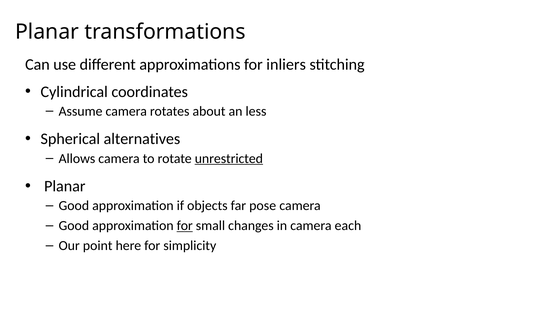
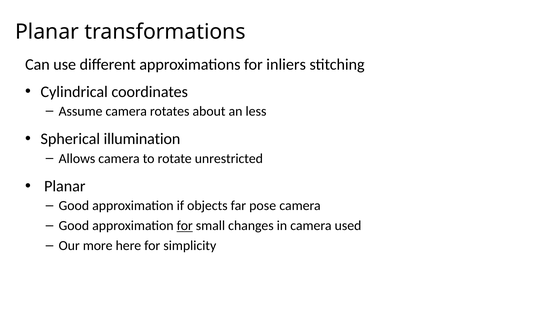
alternatives: alternatives -> illumination (142, 139)
unrestricted underline: present -> none (229, 158)
each: each -> used (348, 226)
point: point -> more (98, 246)
